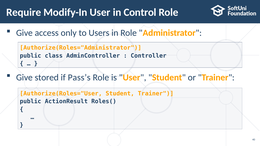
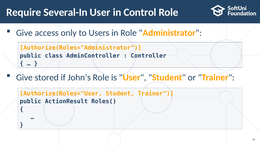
Modify-In: Modify-In -> Several-In (65, 12)
Pass’s: Pass’s -> John’s (79, 78)
